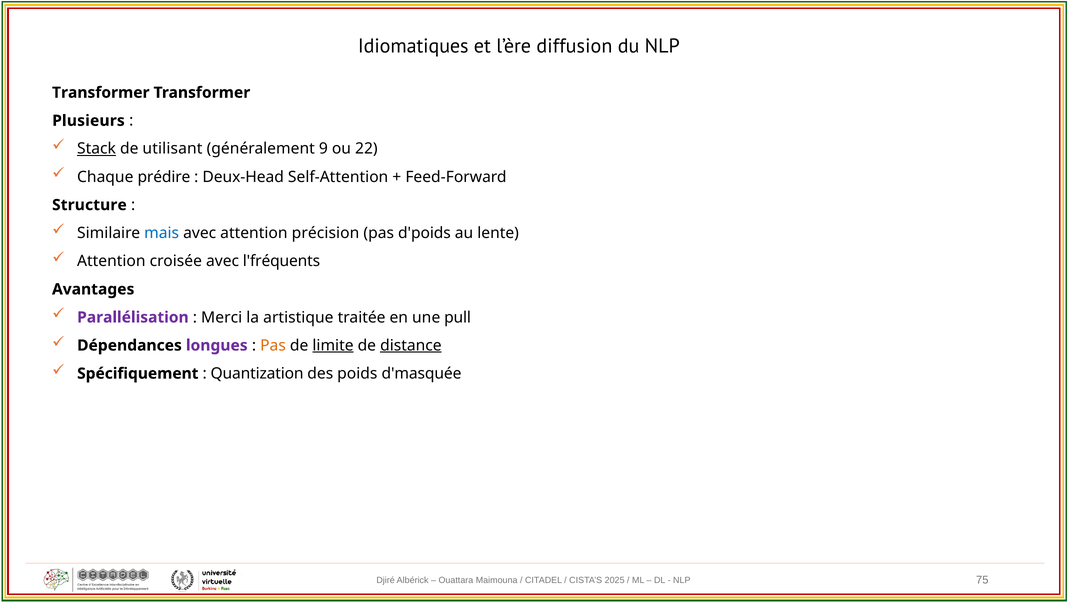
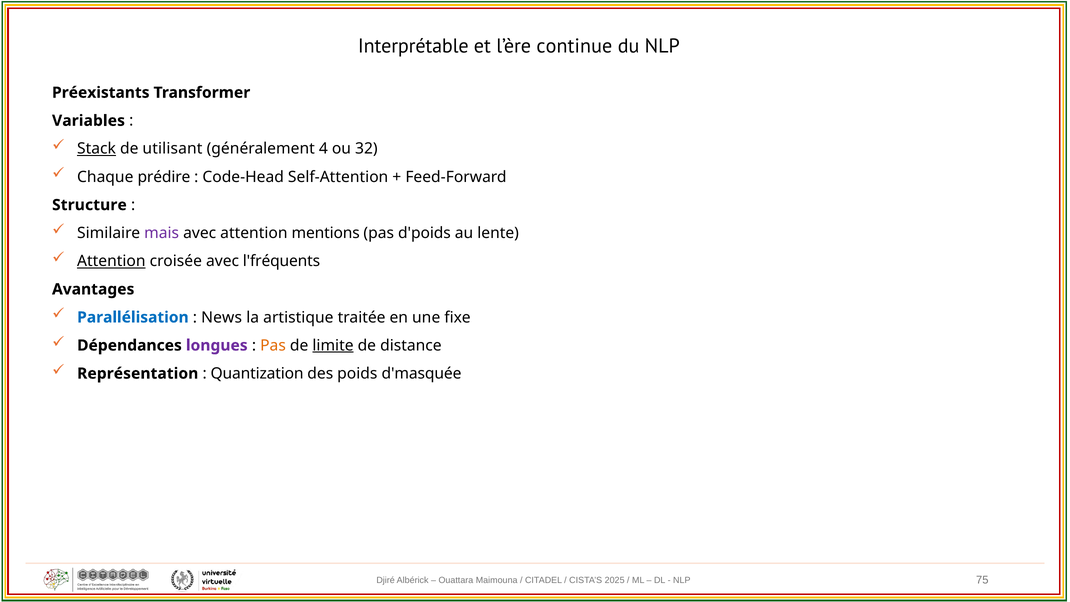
Idiomatiques: Idiomatiques -> Interprétable (413, 46)
diffusion: diffusion -> continue (574, 46)
Transformer: Transformer -> Préexistants (101, 93)
Plusieurs: Plusieurs -> Variables (88, 121)
9: 9 -> 4 (323, 149)
22: 22 -> 32 (366, 149)
Deux-Head: Deux-Head -> Code-Head (243, 177)
mais colour: blue -> purple (162, 233)
précision: précision -> mentions (326, 233)
Attention underline: none -> present (111, 261)
Parallélisation colour: purple -> blue (133, 317)
Merci: Merci -> News (222, 317)
pull: pull -> fixe (457, 317)
distance underline: present -> none (411, 345)
Spécifiquement: Spécifiquement -> Représentation (138, 373)
